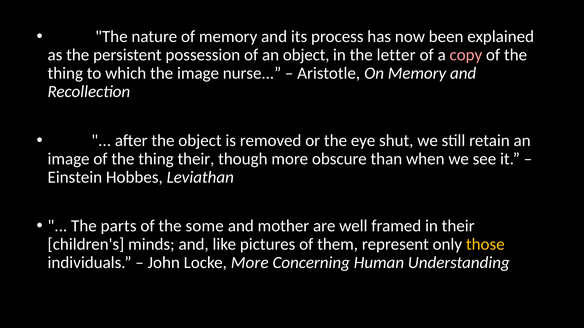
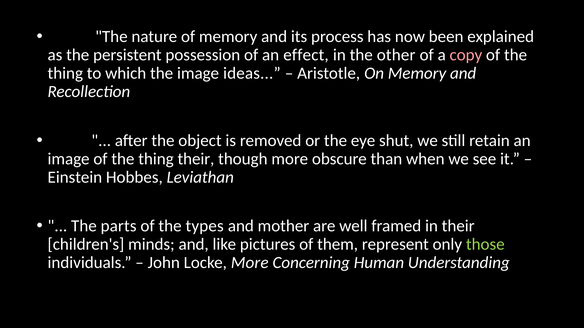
an object: object -> effect (306, 55)
letter: letter -> other (396, 55)
nurse: nurse -> ideas (252, 73)
some: some -> types (205, 226)
those colour: yellow -> light green (485, 245)
